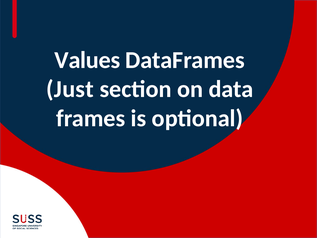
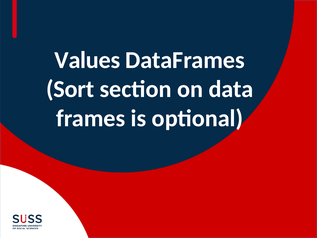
Just: Just -> Sort (70, 89)
